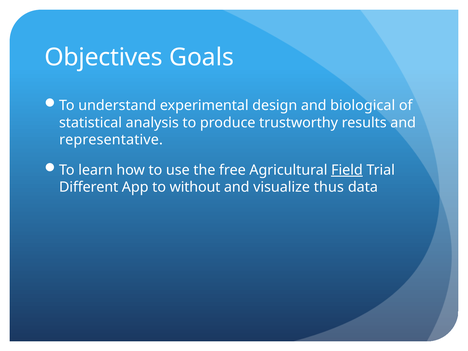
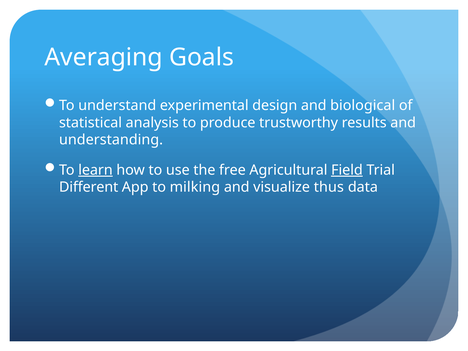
Objectives: Objectives -> Averaging (104, 57)
representative: representative -> understanding (111, 140)
learn underline: none -> present (96, 170)
without: without -> milking (195, 187)
